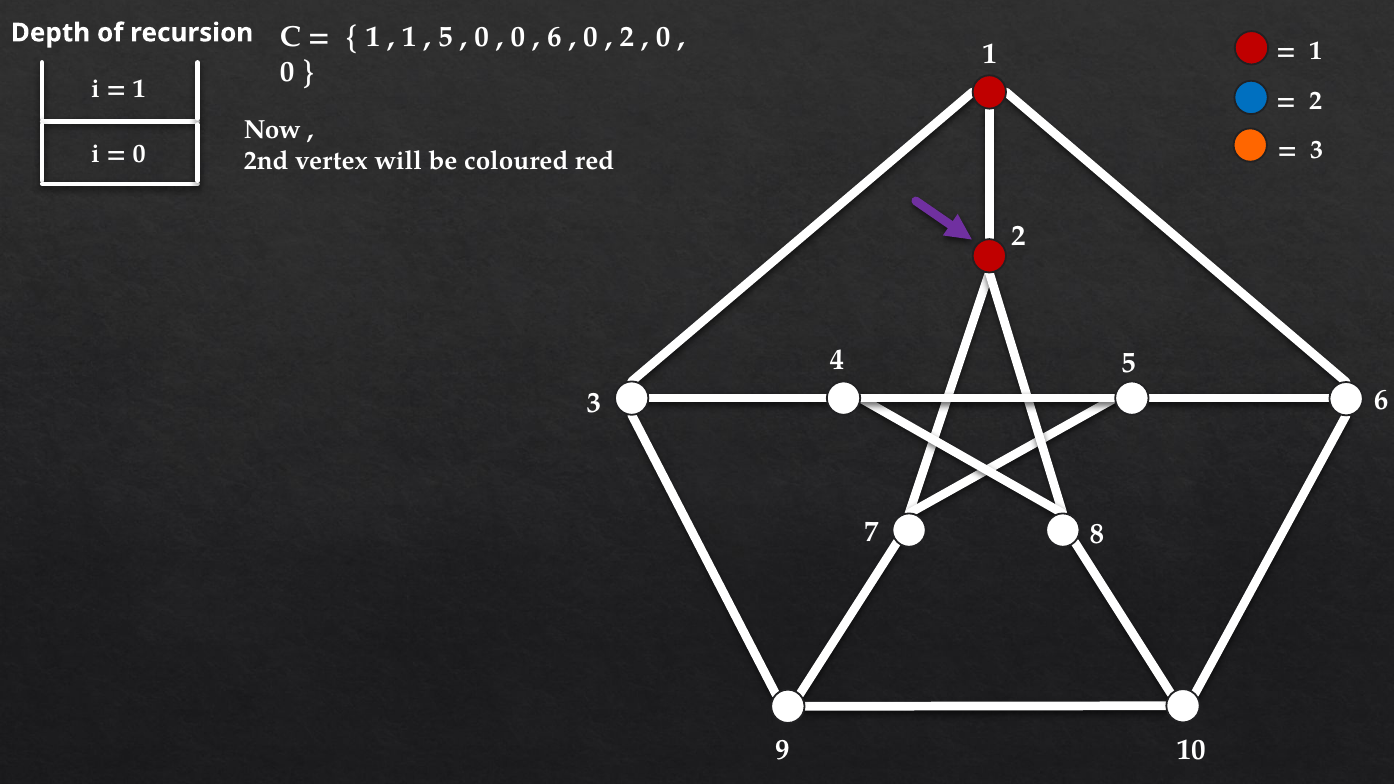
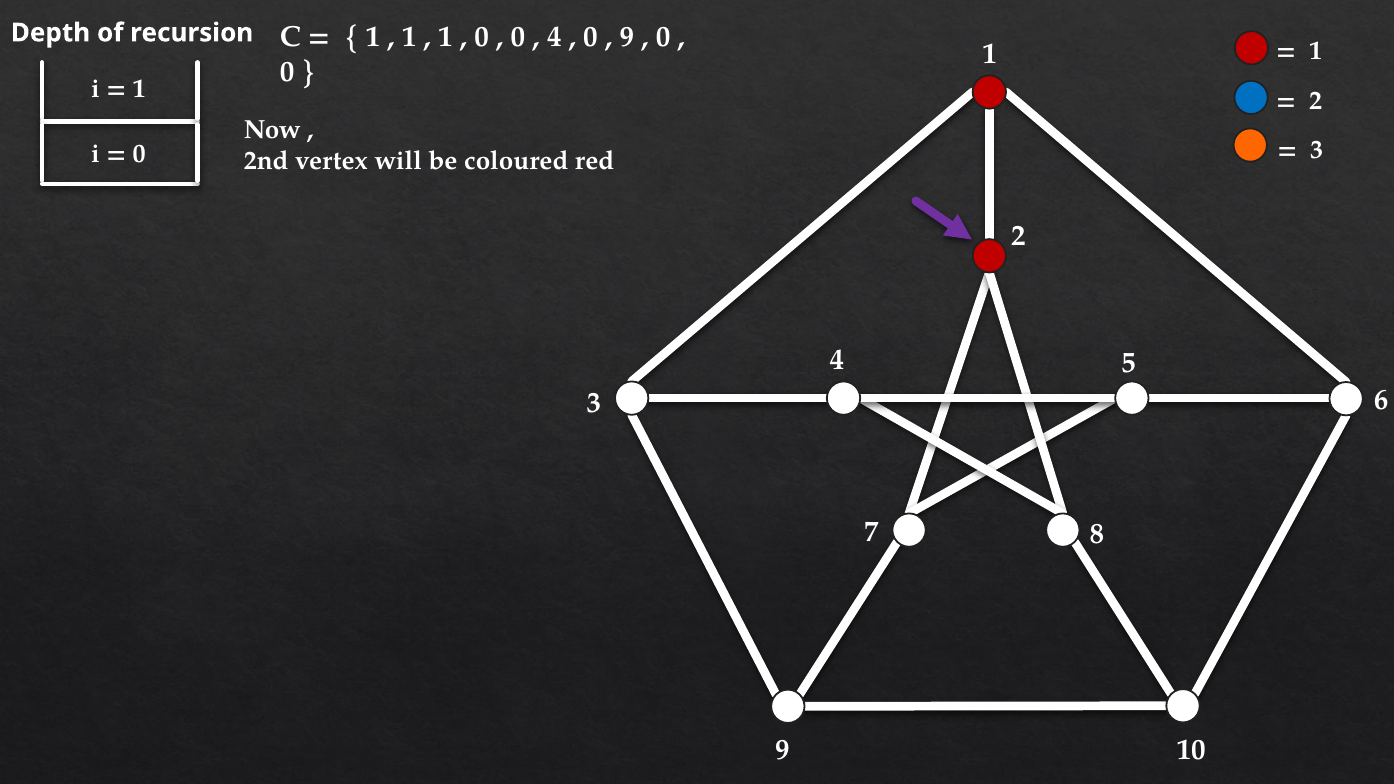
5: 5 -> 1 (445, 37)
6: 6 -> 4 (554, 37)
2: 2 -> 9 (627, 37)
